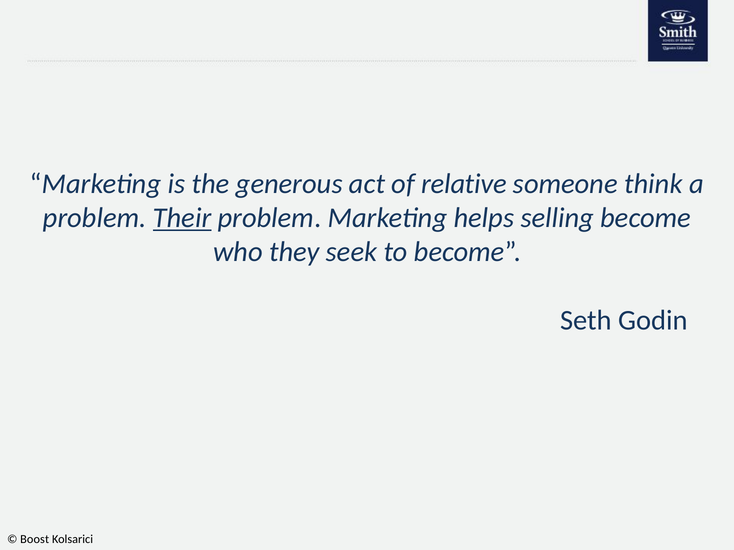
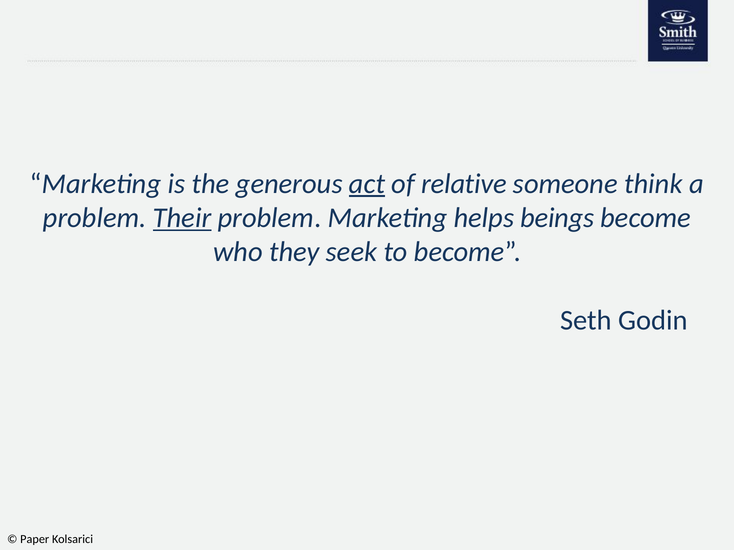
act underline: none -> present (367, 184)
selling: selling -> beings (557, 218)
Boost: Boost -> Paper (35, 540)
